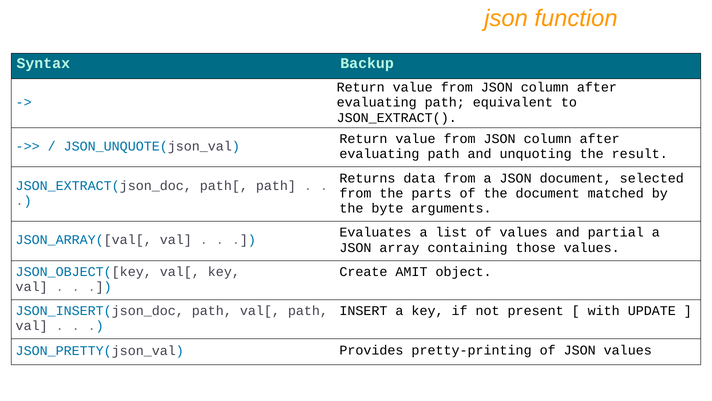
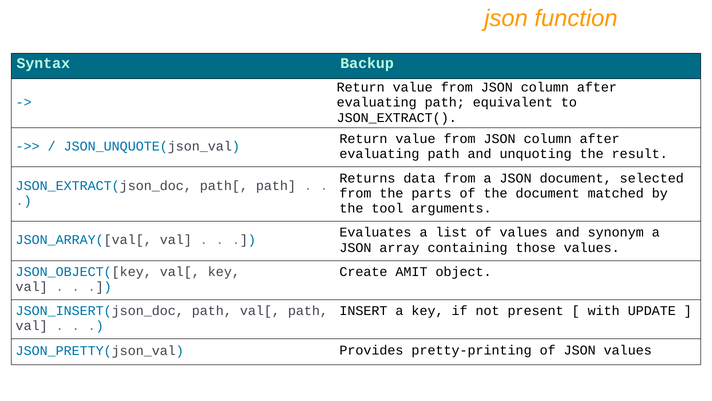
byte: byte -> tool (387, 208)
partial: partial -> synonym (616, 232)
